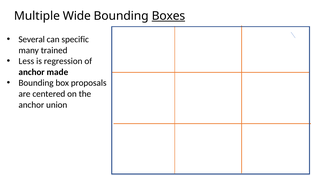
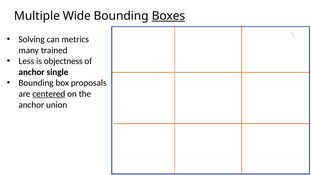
Several: Several -> Solving (32, 39)
specific: specific -> metrics (75, 39)
regression: regression -> objectness (63, 61)
made: made -> single (57, 72)
centered underline: none -> present (49, 94)
